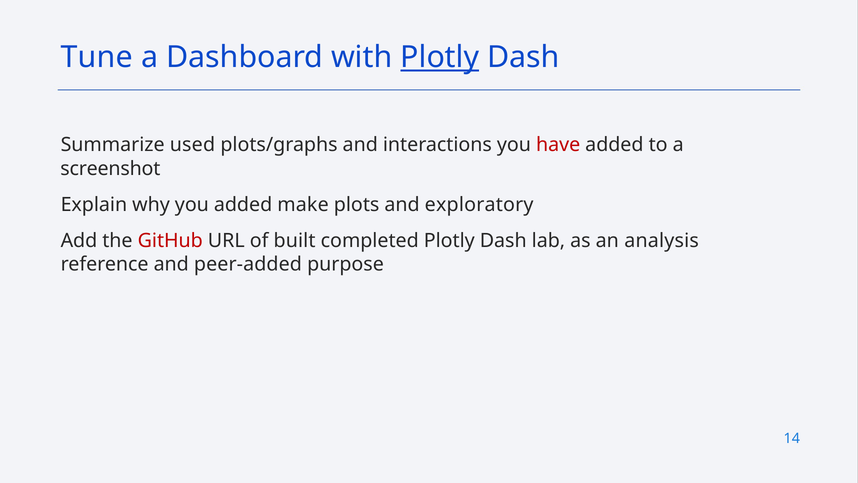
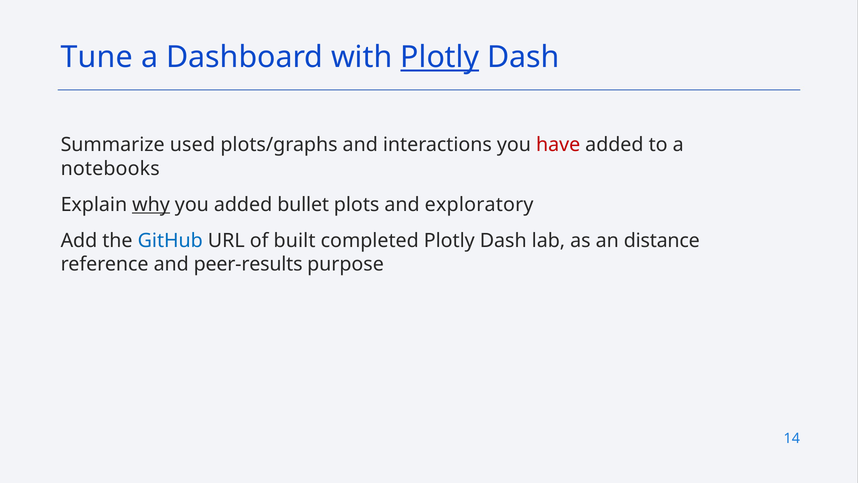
screenshot: screenshot -> notebooks (110, 168)
why underline: none -> present (151, 204)
make: make -> bullet (303, 204)
GitHub colour: red -> blue (170, 241)
analysis: analysis -> distance (662, 241)
peer-added: peer-added -> peer-results (248, 264)
